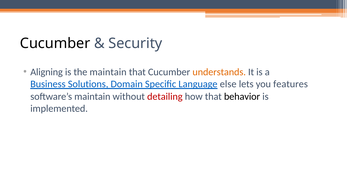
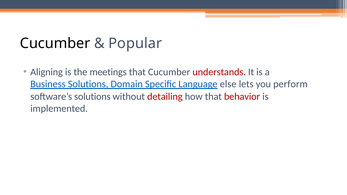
Security: Security -> Popular (135, 44)
the maintain: maintain -> meetings (108, 72)
understands colour: orange -> red (219, 72)
features: features -> perform (291, 84)
software’s maintain: maintain -> solutions (92, 97)
behavior colour: black -> red (242, 97)
